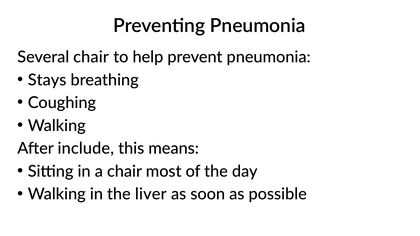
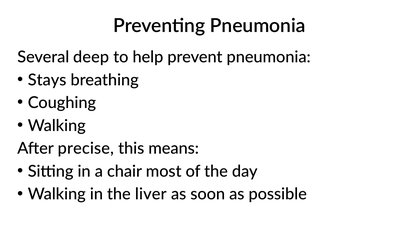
Several chair: chair -> deep (91, 57)
include: include -> precise (86, 149)
